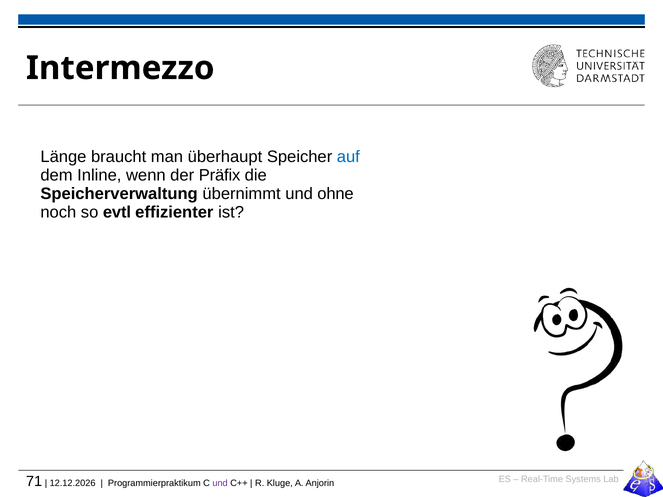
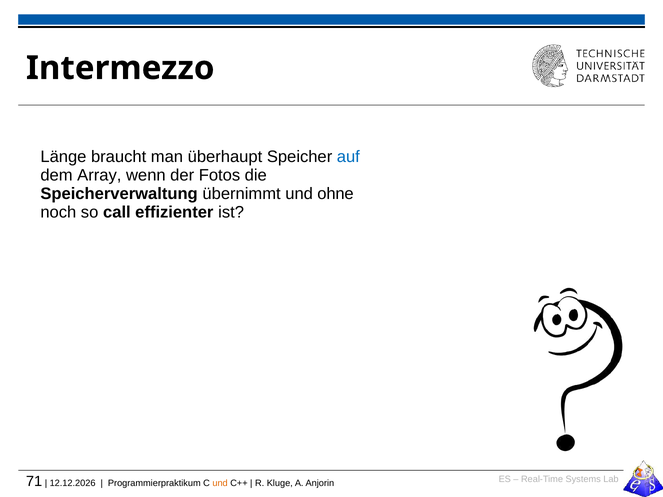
Inline: Inline -> Array (99, 175)
Präfix: Präfix -> Fotos (220, 175)
evtl: evtl -> call (117, 212)
und colour: purple -> orange (220, 484)
